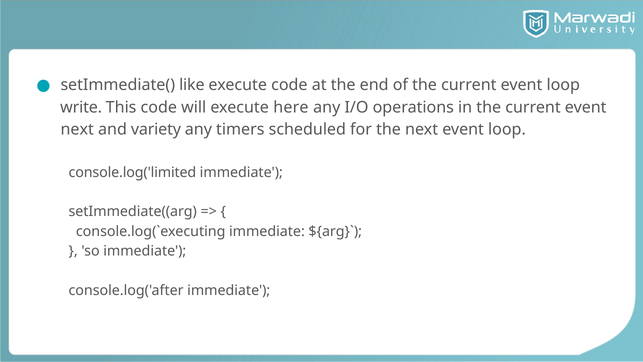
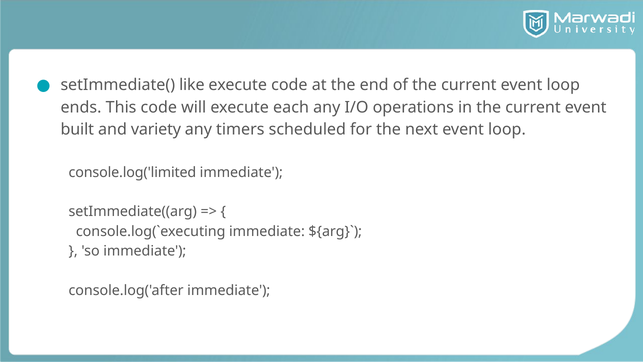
write: write -> ends (81, 107)
here: here -> each (291, 107)
next: next -> built (77, 129)
